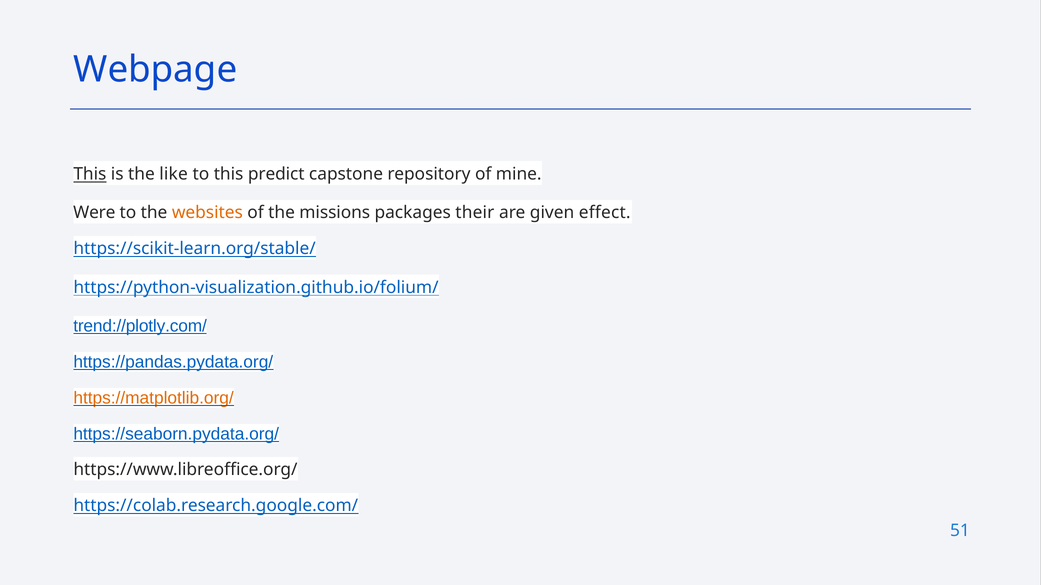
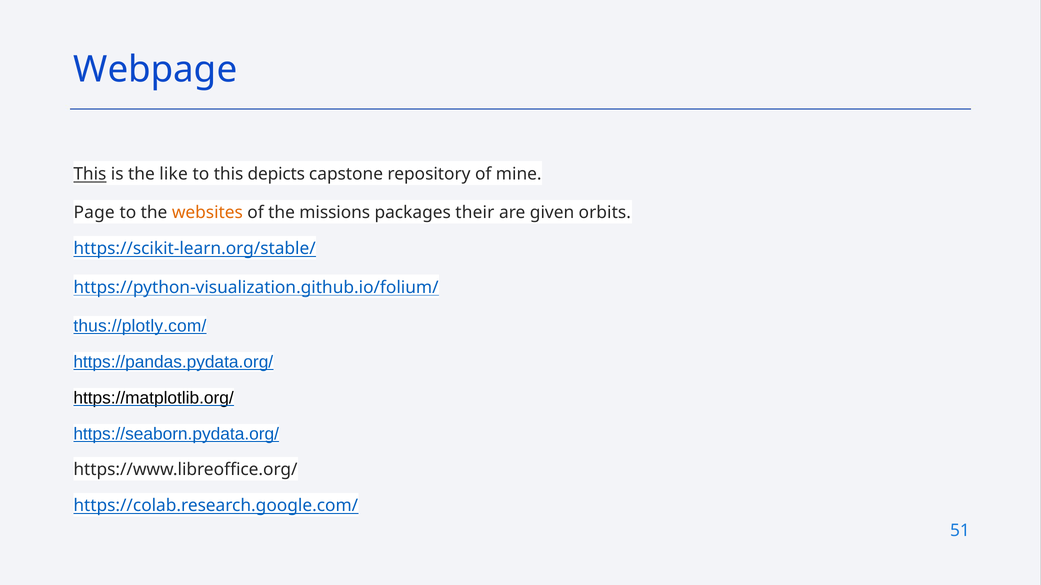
predict: predict -> depicts (276, 174)
Were: Were -> Page (94, 213)
effect: effect -> orbits (605, 213)
trend://plotly.com/: trend://plotly.com/ -> thus://plotly.com/ (140, 326)
https://matplotlib.org/ colour: orange -> black (154, 398)
